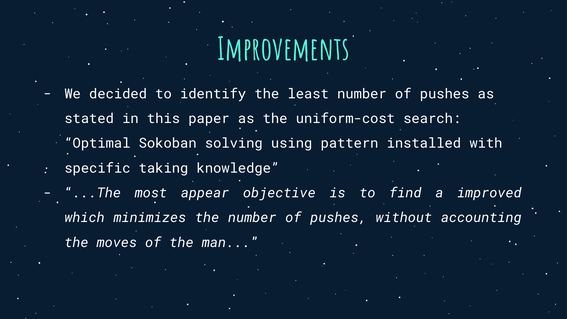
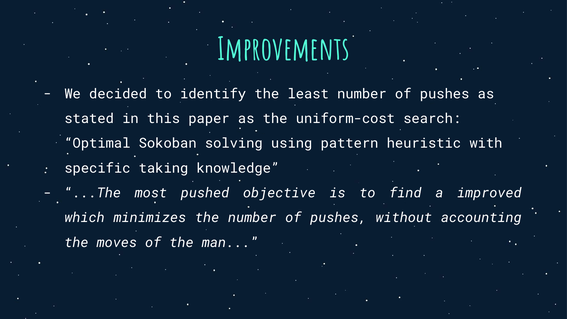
installed: installed -> heuristic (424, 143)
appear: appear -> pushed (205, 193)
